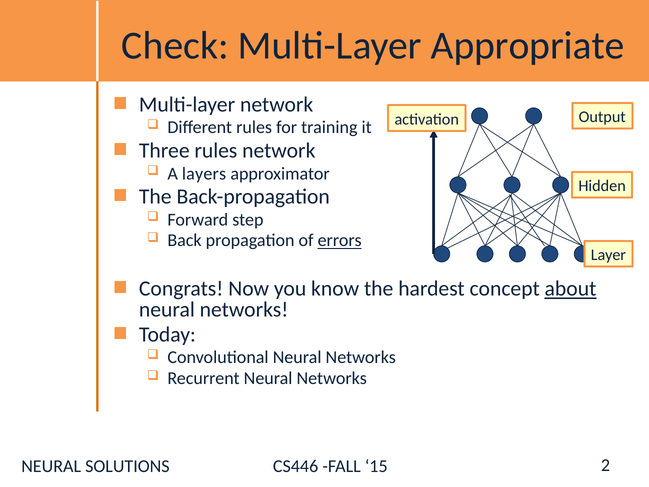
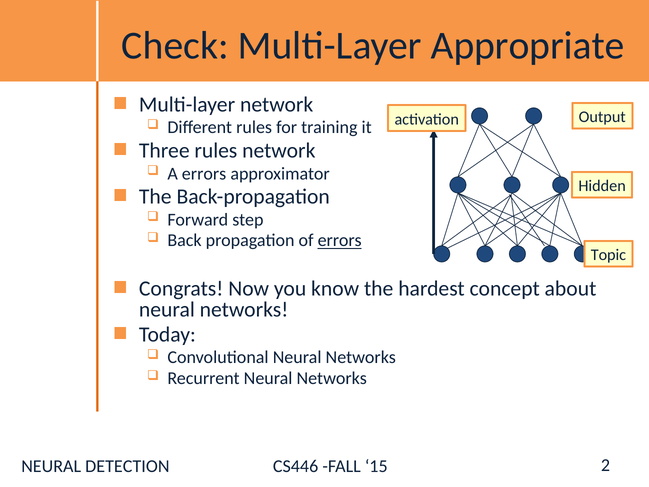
A layers: layers -> errors (204, 173)
Layer: Layer -> Topic (608, 255)
about underline: present -> none (570, 289)
SOLUTIONS: SOLUTIONS -> DETECTION (127, 466)
